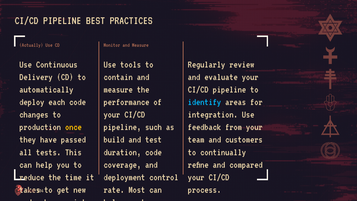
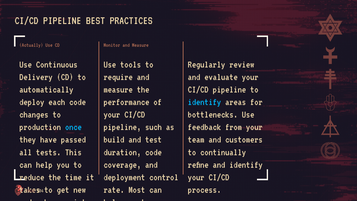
contain: contain -> require (118, 77)
integration: integration -> bottlenecks (213, 114)
once colour: yellow -> light blue (73, 127)
and compared: compared -> identify (246, 164)
